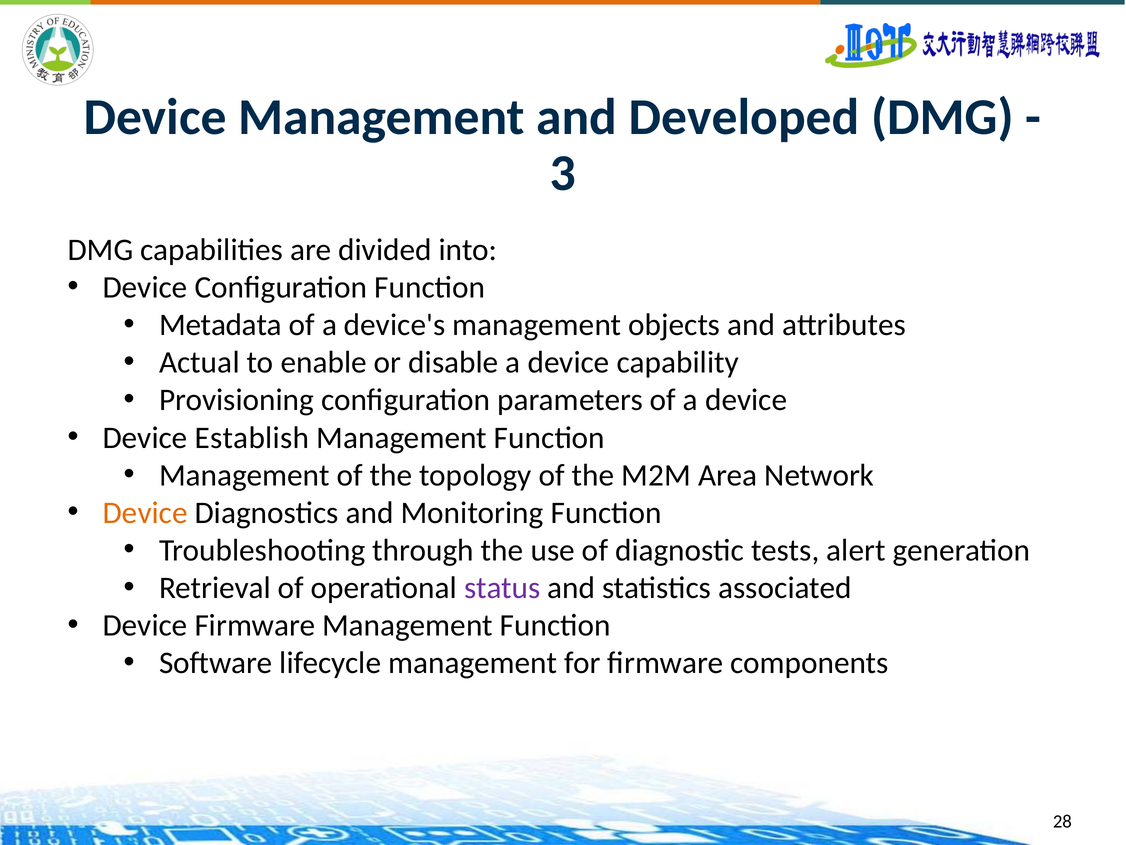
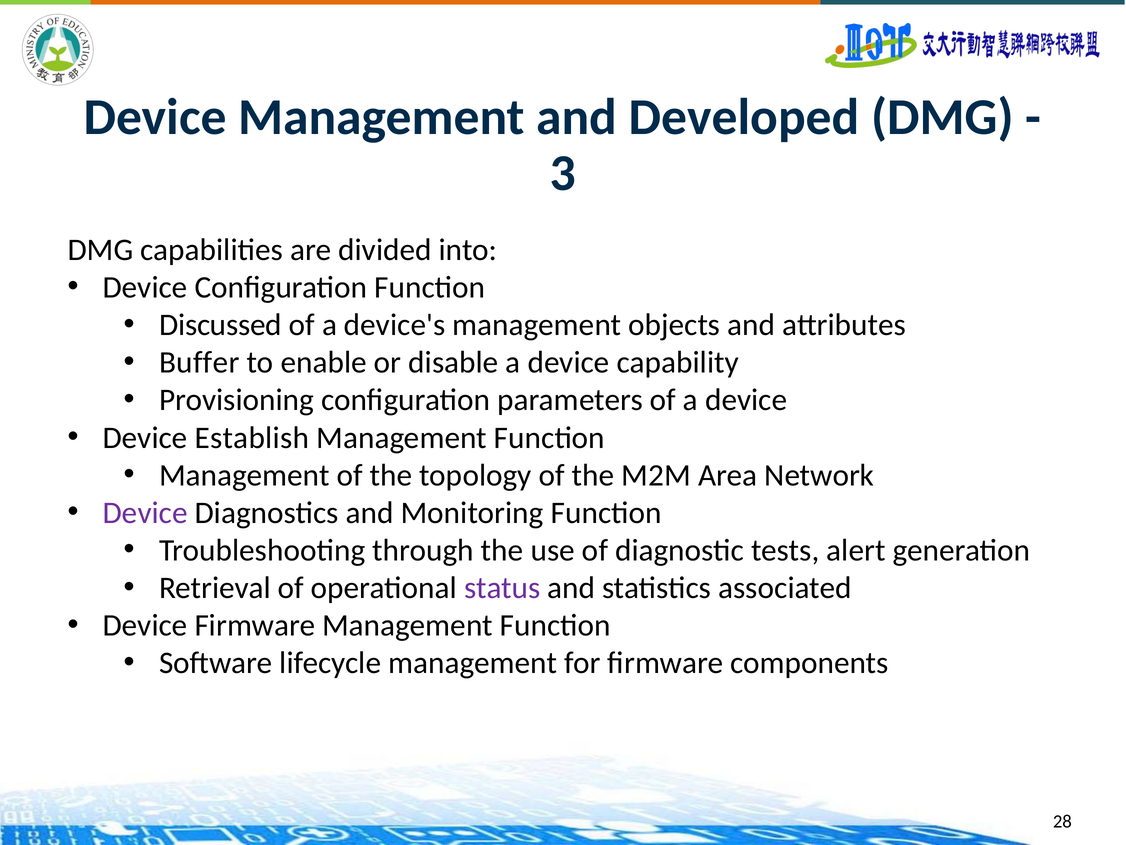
Metadata: Metadata -> Discussed (220, 325)
Actual: Actual -> Buffer (199, 362)
Device colour: orange -> purple (145, 513)
